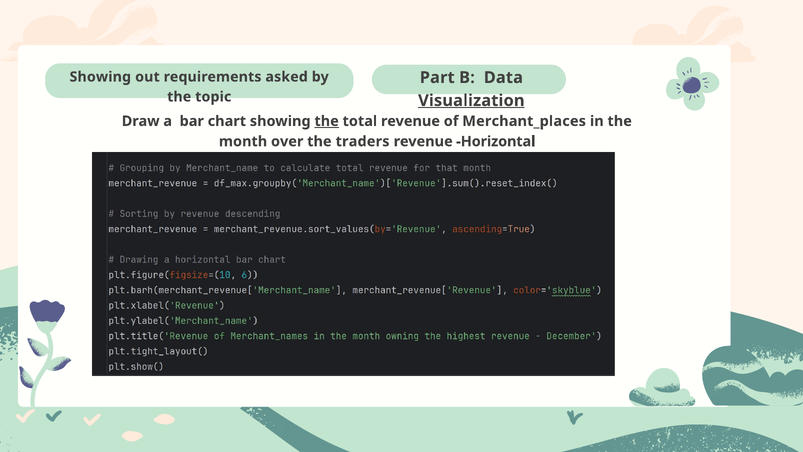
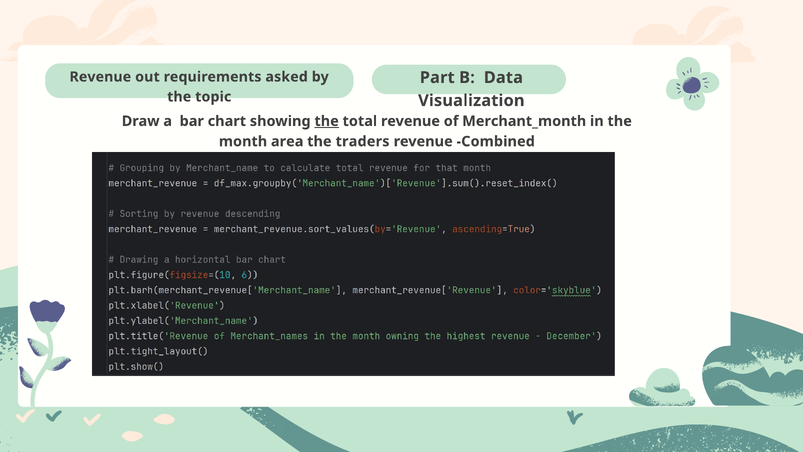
Showing: Showing -> Revenue (100, 77)
Visualization underline: present -> none (471, 101)
Merchant_places: Merchant_places -> Merchant_month (524, 121)
over: over -> area (287, 141)
Horizontal: Horizontal -> Combined (496, 141)
